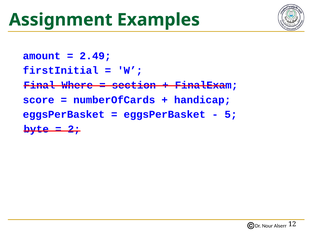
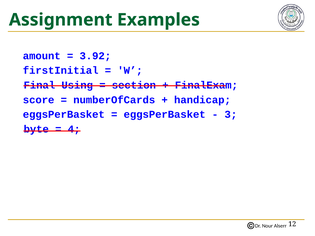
2.49: 2.49 -> 3.92 (95, 56)
Where: Where -> Using (77, 85)
5: 5 -> 3 (231, 115)
2: 2 -> 4 (74, 129)
